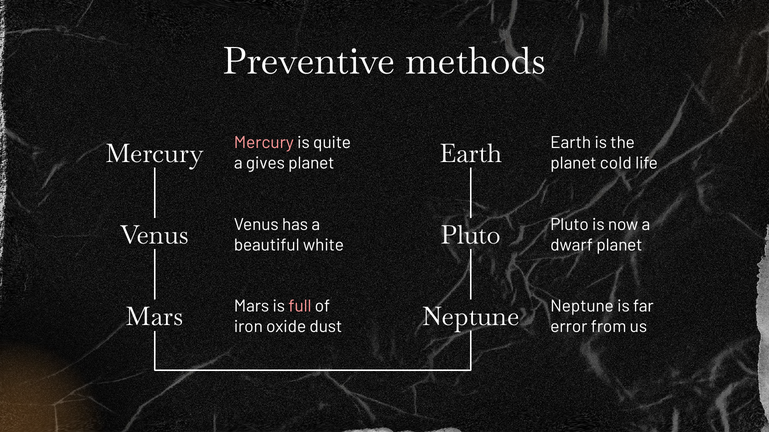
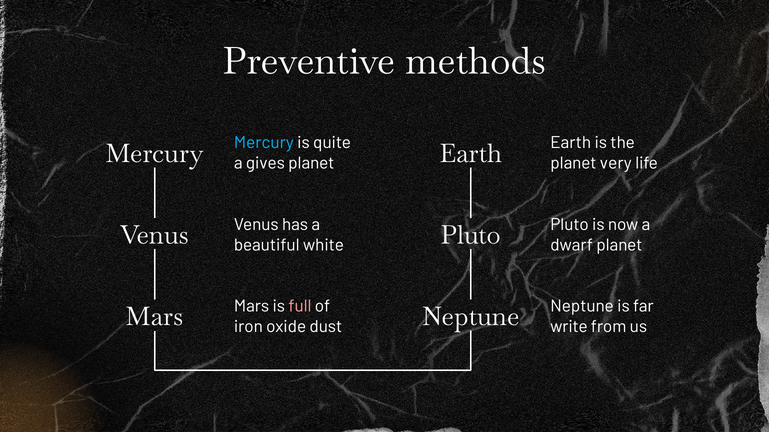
Mercury colour: pink -> light blue (264, 143)
cold: cold -> very (616, 164)
error: error -> write (569, 327)
